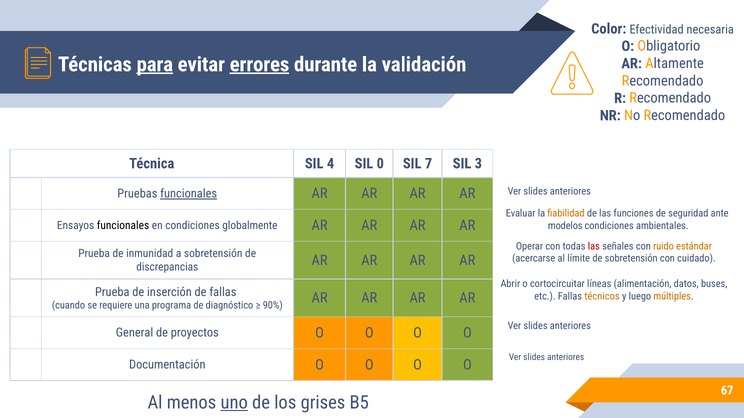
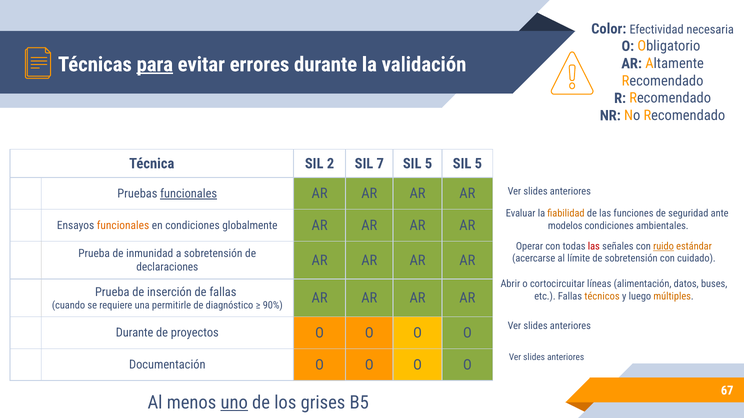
errores underline: present -> none (260, 65)
4: 4 -> 2 (331, 164)
0: 0 -> 7 (380, 164)
7: 7 -> 5 (428, 164)
3: 3 -> 5 (478, 164)
funcionales colour: black -> orange (123, 226)
ruido underline: none -> present (663, 246)
discrepancias: discrepancias -> declaraciones (167, 267)
programa: programa -> permitirle (171, 306)
General: General -> Durante (135, 333)
